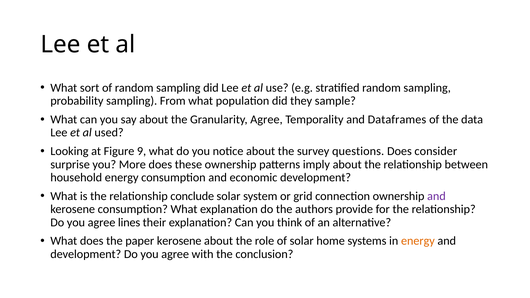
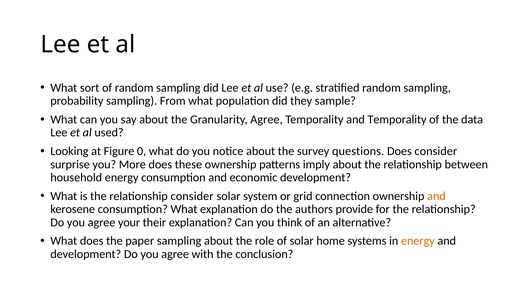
and Dataframes: Dataframes -> Temporality (397, 120)
9: 9 -> 0 (142, 151)
relationship conclude: conclude -> consider (192, 196)
and colour: purple -> orange (436, 196)
lines: lines -> your (129, 222)
paper kerosene: kerosene -> sampling (179, 241)
